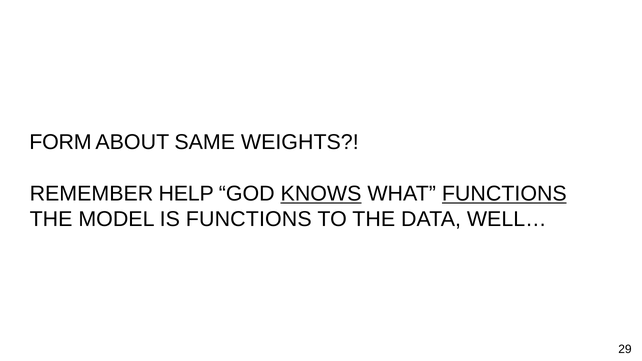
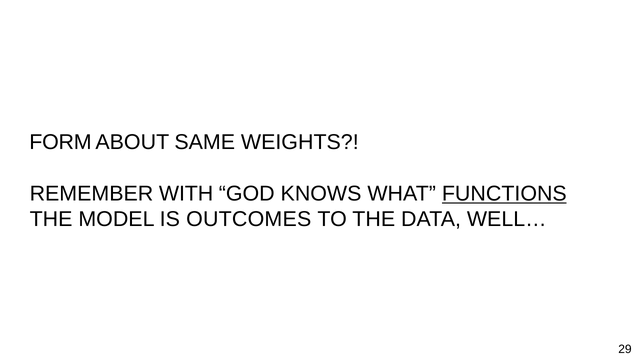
HELP: HELP -> WITH (186, 194)
KNOWS underline: present -> none (321, 194)
IS FUNCTIONS: FUNCTIONS -> OUTCOMES (249, 220)
